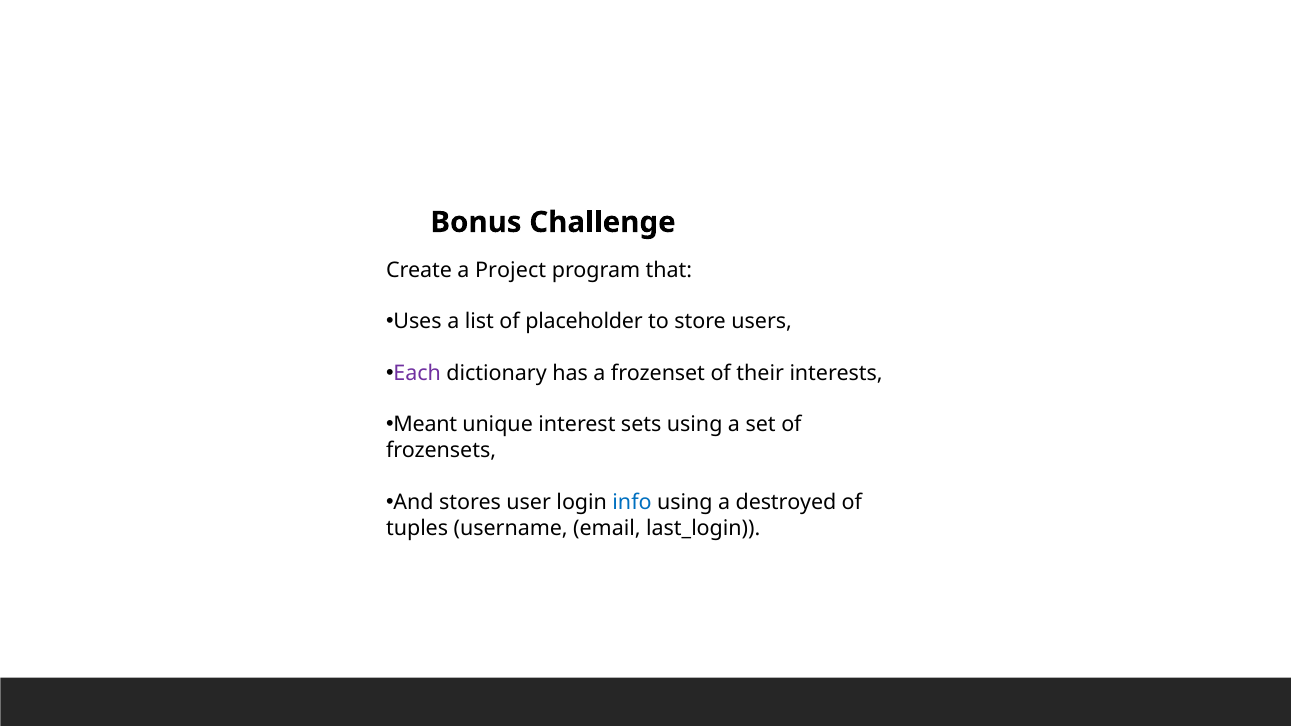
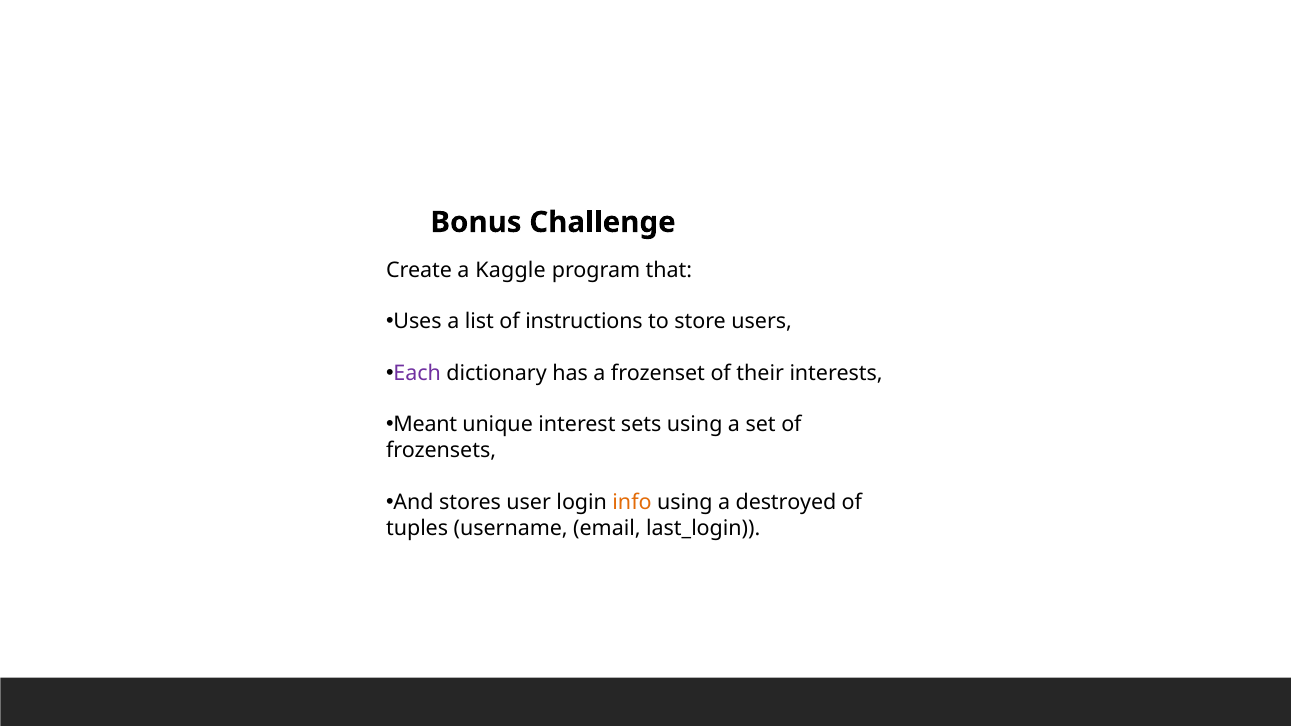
Project: Project -> Kaggle (511, 270)
placeholder: placeholder -> instructions (584, 322)
info colour: blue -> orange (632, 502)
